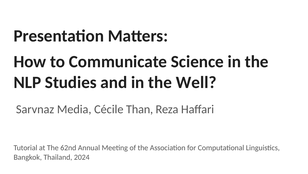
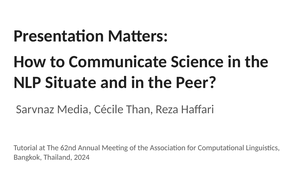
Studies: Studies -> Situate (71, 82)
Well: Well -> Peer (196, 82)
